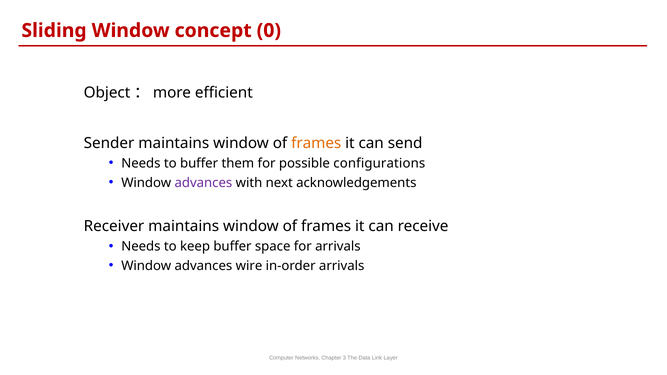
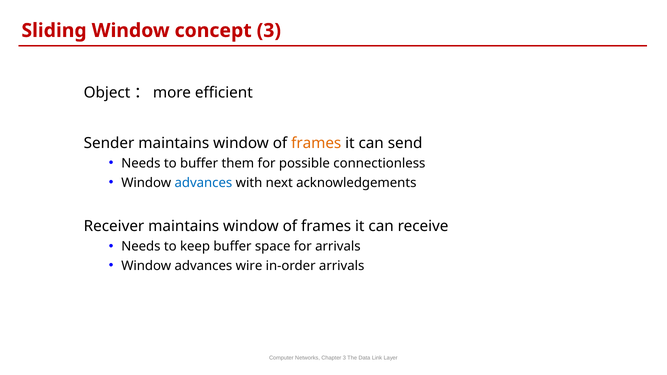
concept 0: 0 -> 3 (269, 31)
configurations: configurations -> connectionless (379, 164)
advances colour: purple -> blue (203, 183)
